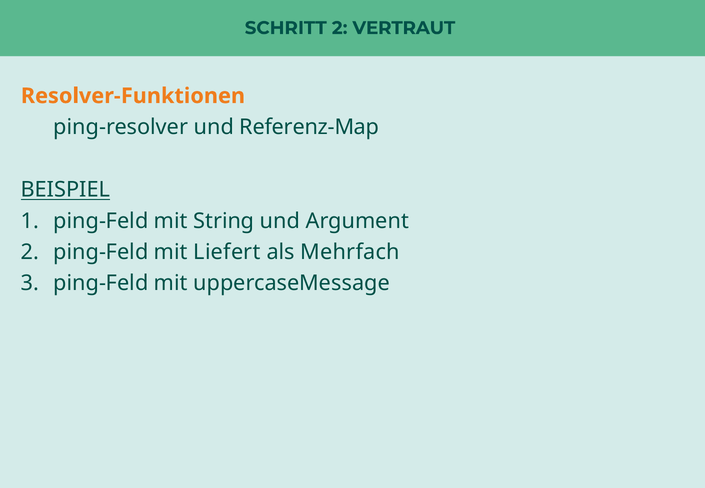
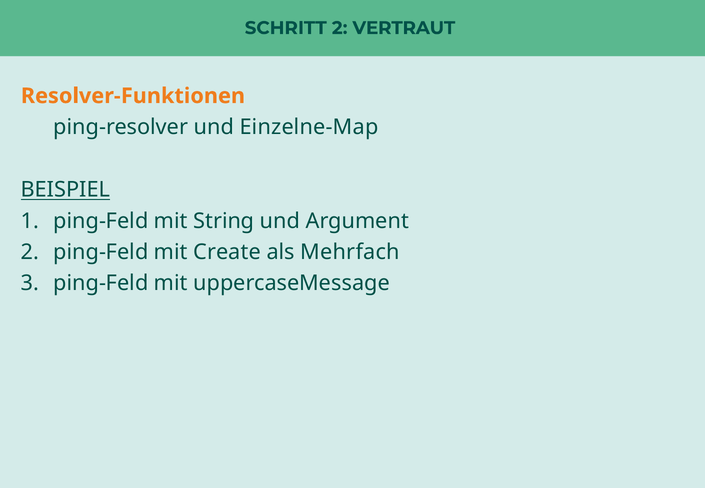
Referenz-Map: Referenz-Map -> Einzelne-Map (309, 127)
Liefert: Liefert -> Create (227, 252)
